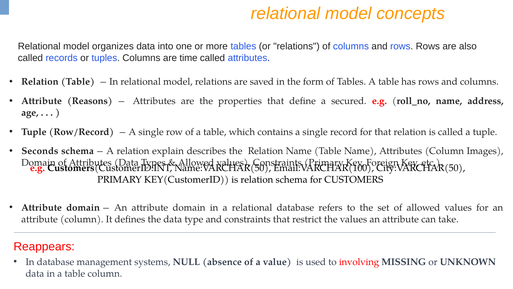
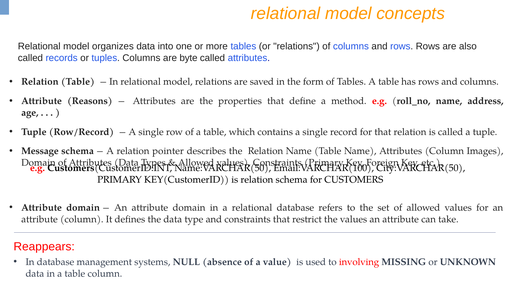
time: time -> byte (188, 58)
secured: secured -> method (349, 101)
Seconds: Seconds -> Message (40, 151)
explain: explain -> pointer (168, 151)
